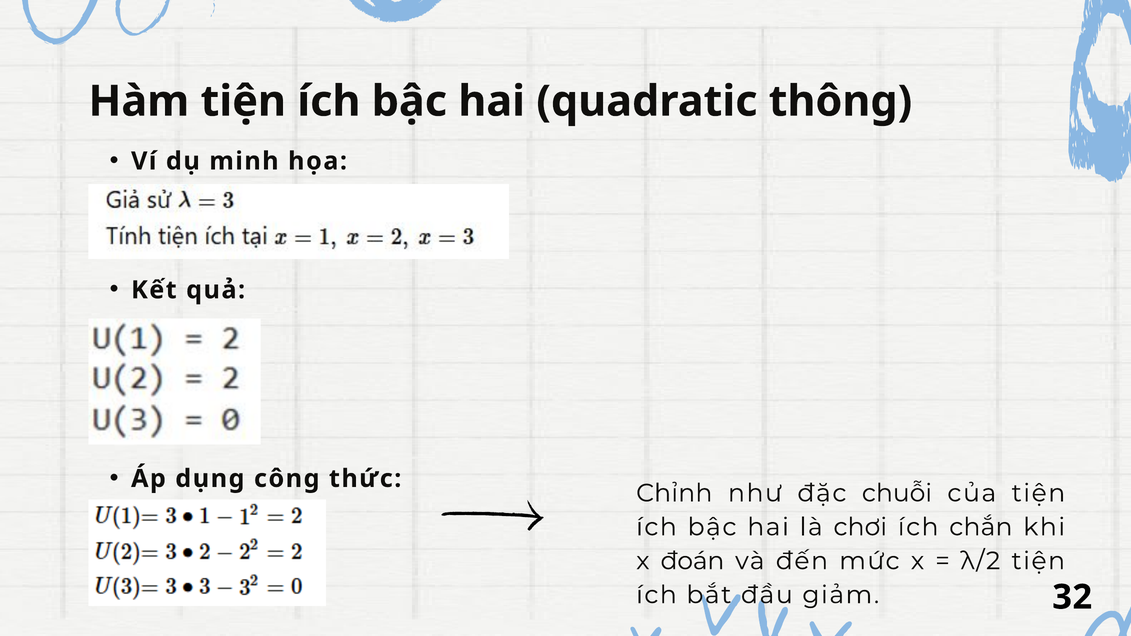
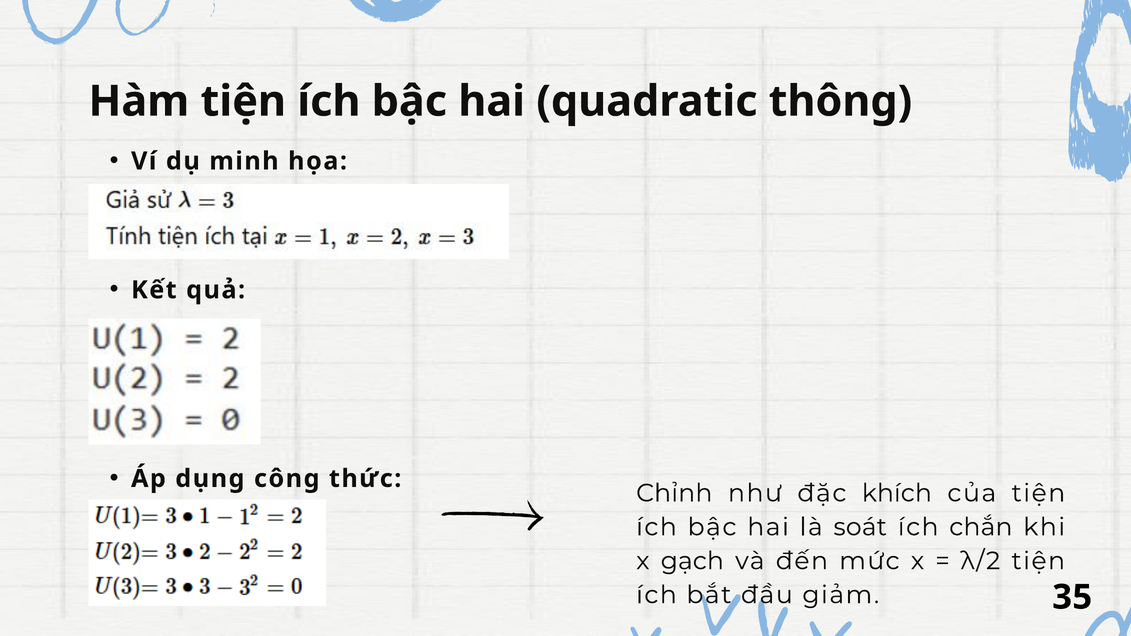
chuỗi: chuỗi -> khích (897, 493)
chơi: chơi -> soát (860, 527)
đoán: đoán -> gạch (692, 561)
32: 32 -> 35 (1072, 597)
